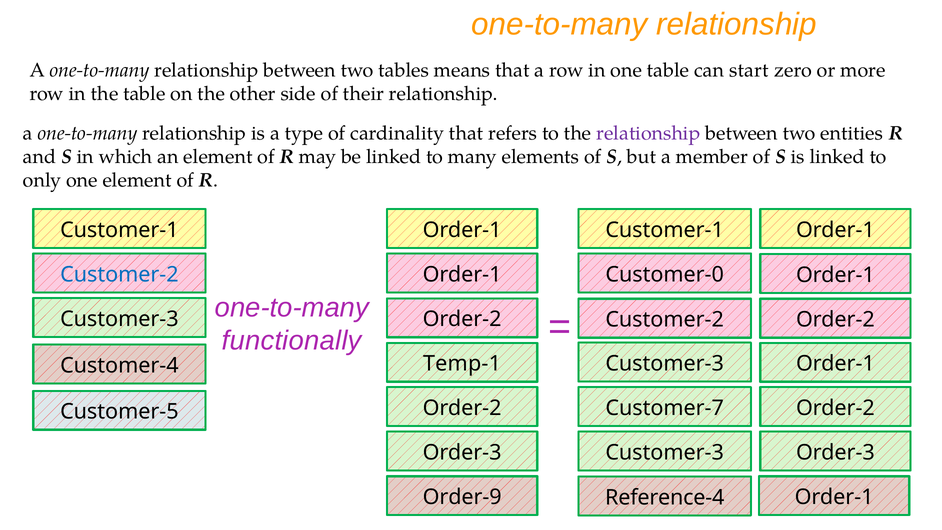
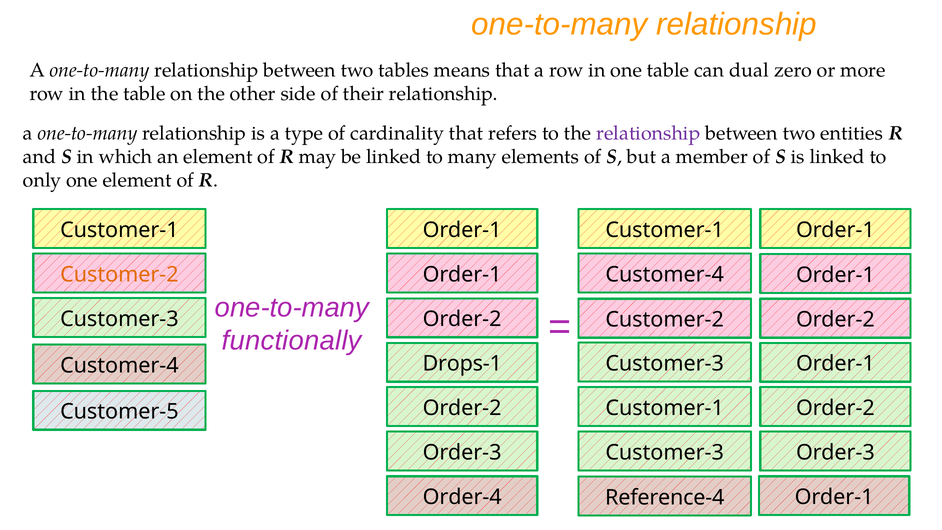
start: start -> dual (749, 70)
Customer-0: Customer-0 -> Customer-4 (665, 274)
Customer-2 colour: blue -> orange (119, 274)
Temp-1: Temp-1 -> Drops-1 (462, 364)
Customer-7: Customer-7 -> Customer-1 (665, 408)
Order-9: Order-9 -> Order-4 (462, 497)
